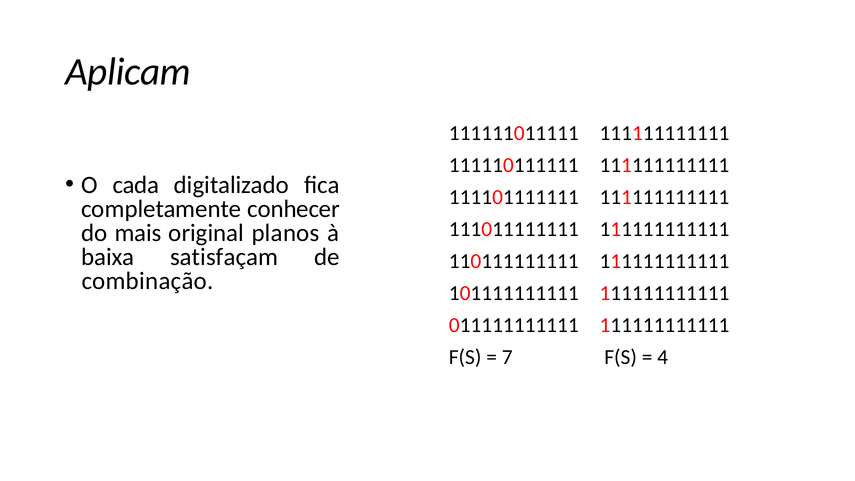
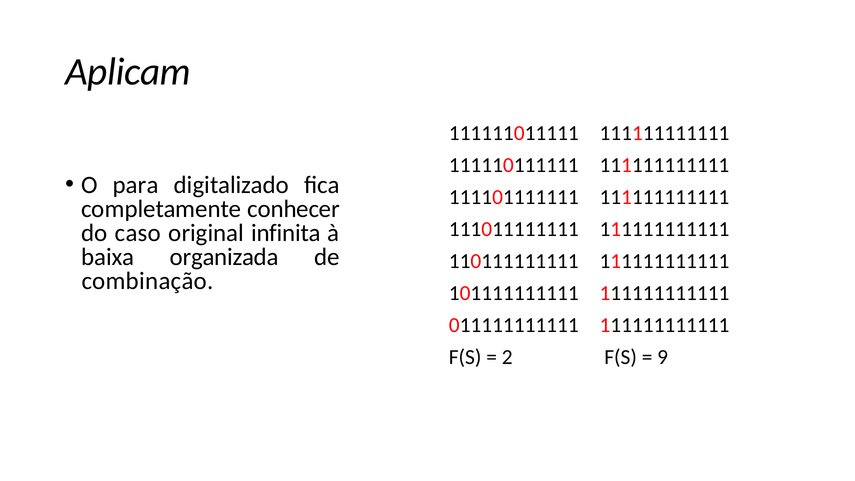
cada: cada -> para (136, 185)
mais: mais -> caso (138, 233)
planos: planos -> infinita (286, 233)
satisfaçam: satisfaçam -> organizada (224, 257)
7: 7 -> 2 (507, 357)
4: 4 -> 9 (663, 357)
